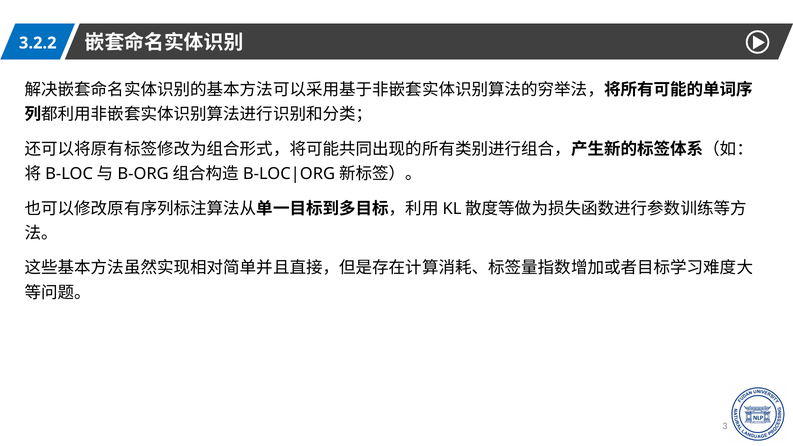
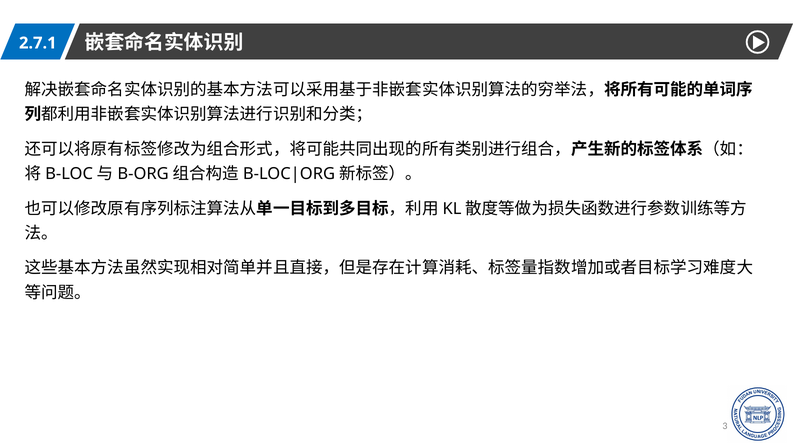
3.2.2: 3.2.2 -> 2.7.1 (38, 43)
